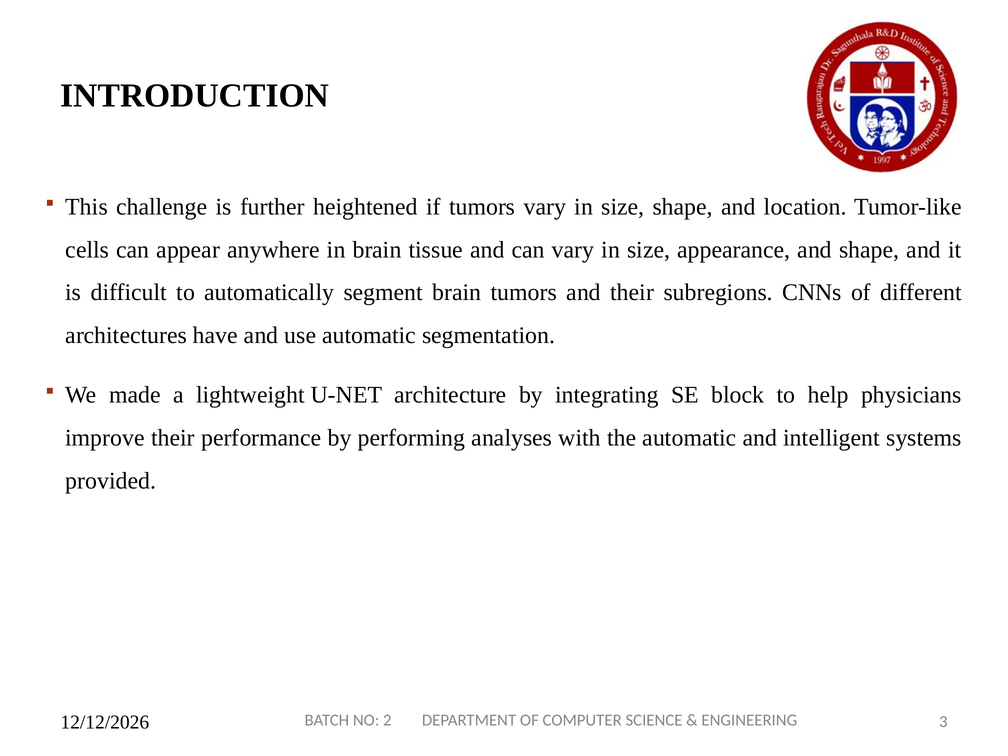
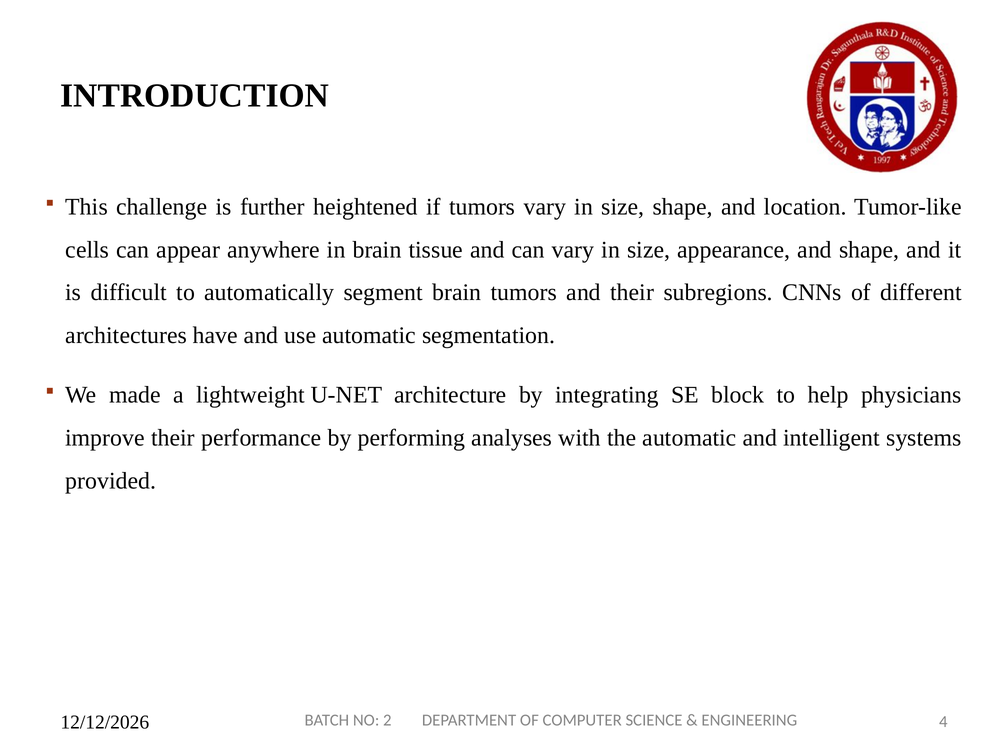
3: 3 -> 4 (943, 722)
